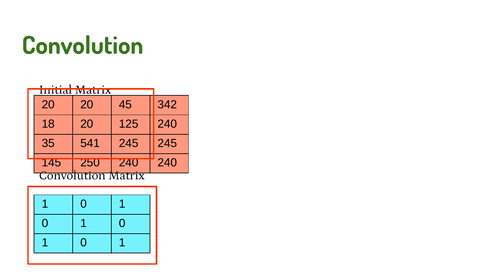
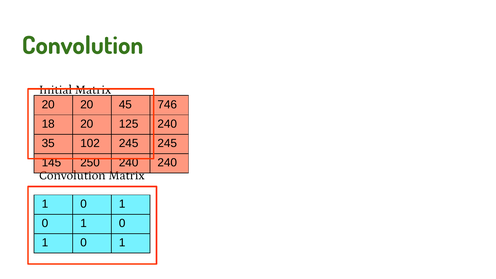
342: 342 -> 746 (167, 105)
541: 541 -> 102 (90, 143)
